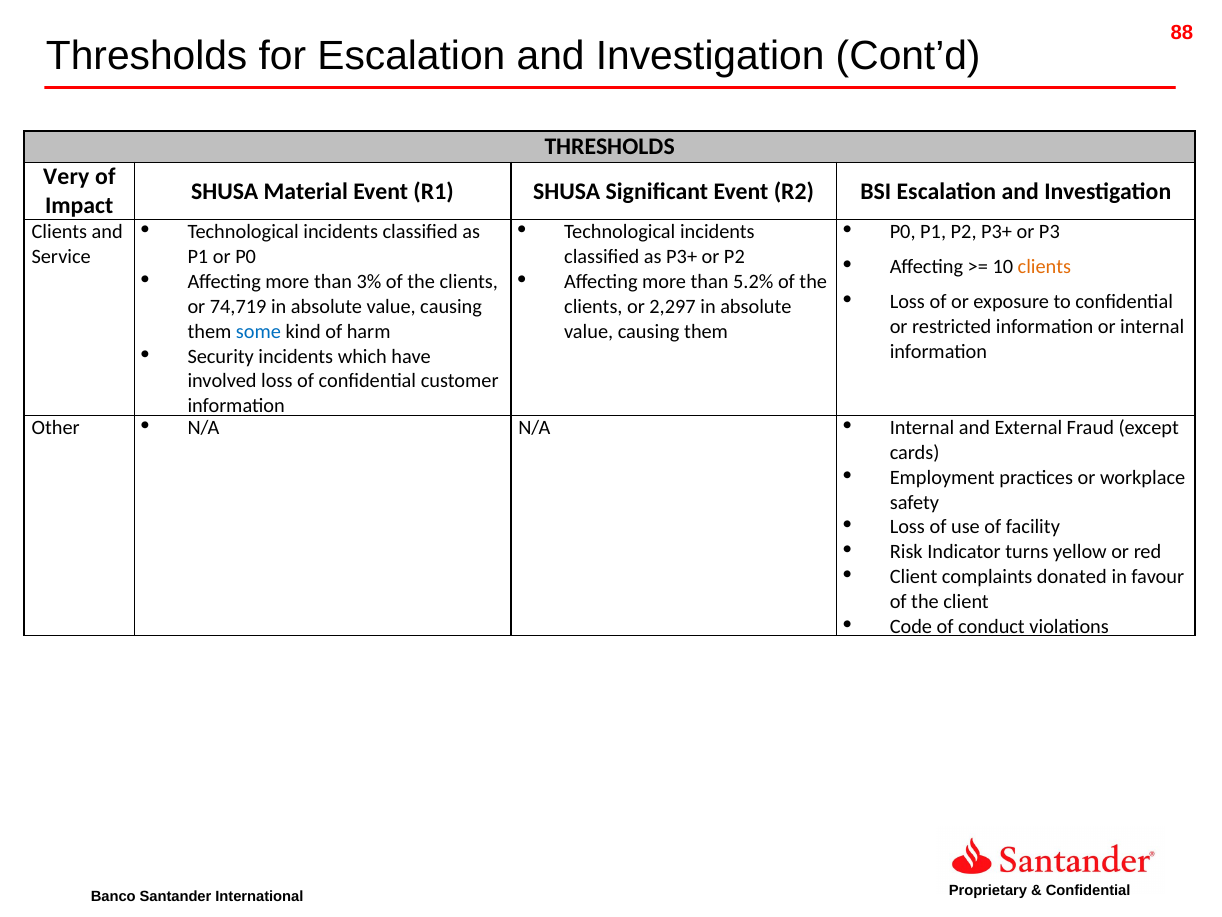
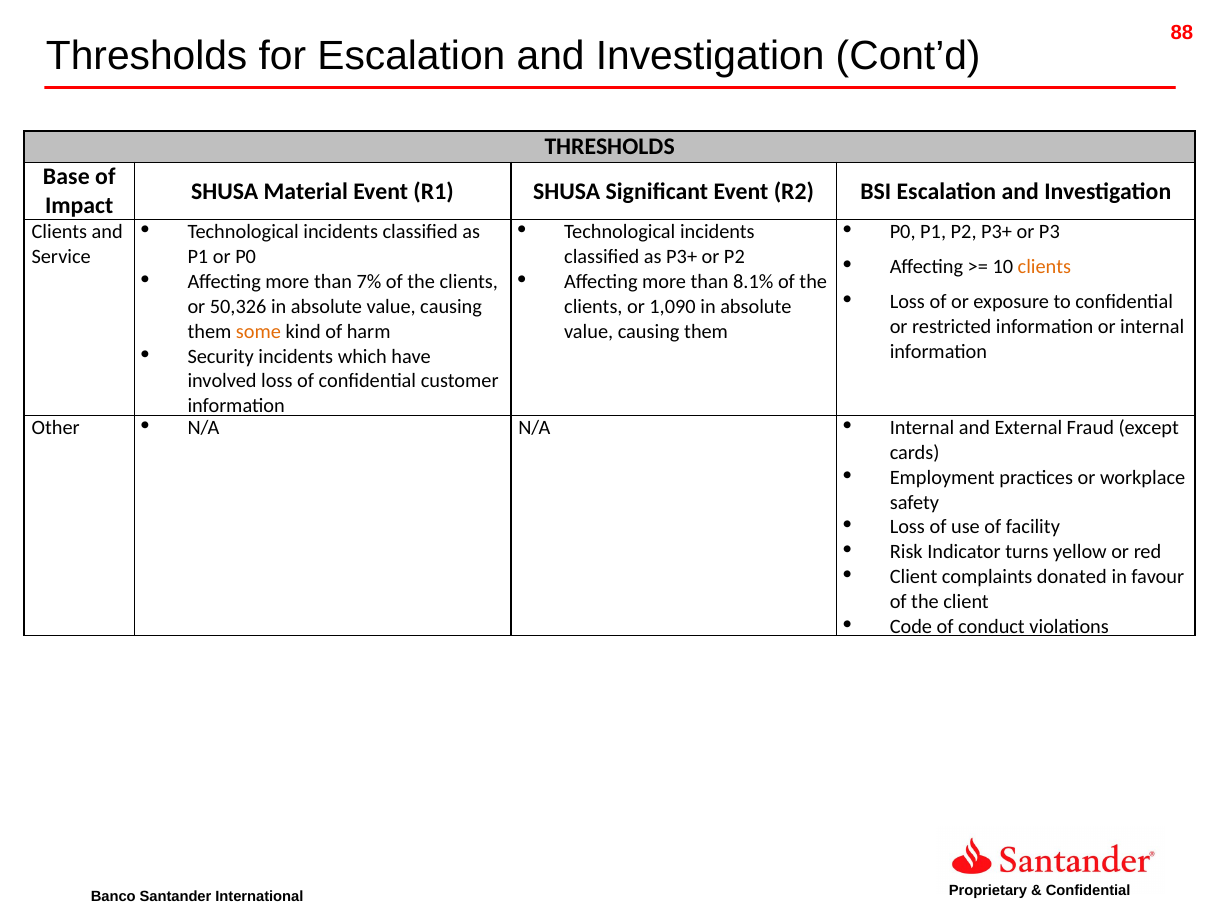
Very: Very -> Base (66, 177)
3%: 3% -> 7% (369, 282)
5.2%: 5.2% -> 8.1% (753, 282)
74,719: 74,719 -> 50,326 (238, 307)
2,297: 2,297 -> 1,090 (673, 307)
some colour: blue -> orange (259, 331)
